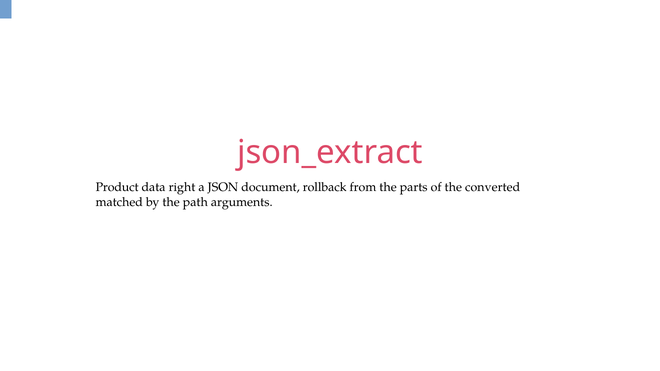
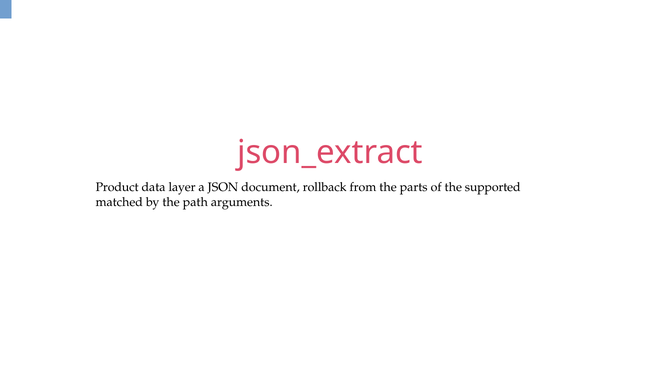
right: right -> layer (182, 188)
converted: converted -> supported (493, 188)
